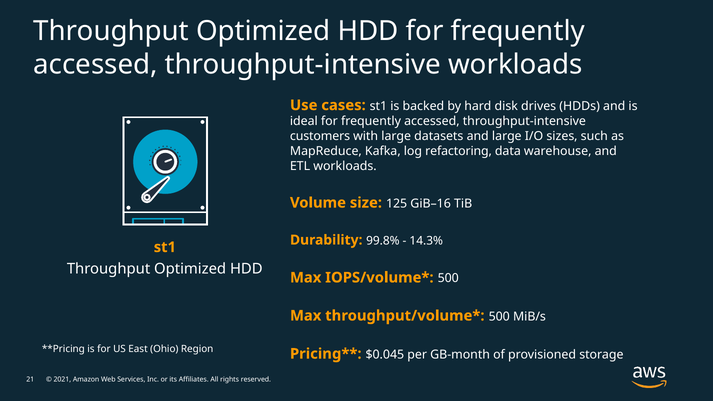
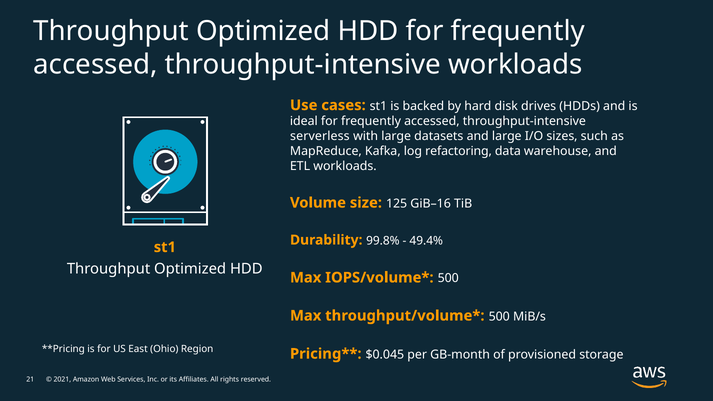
customers: customers -> serverless (320, 136)
14.3%: 14.3% -> 49.4% (426, 241)
